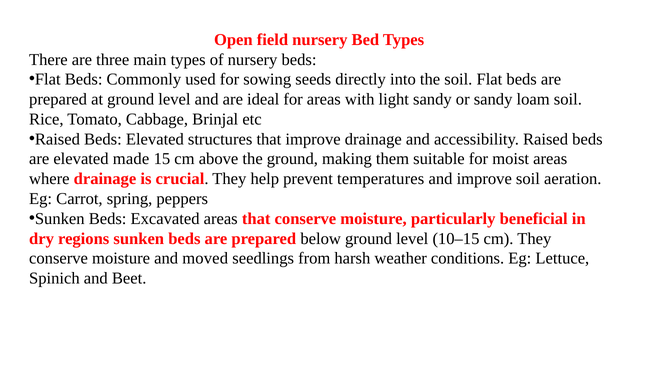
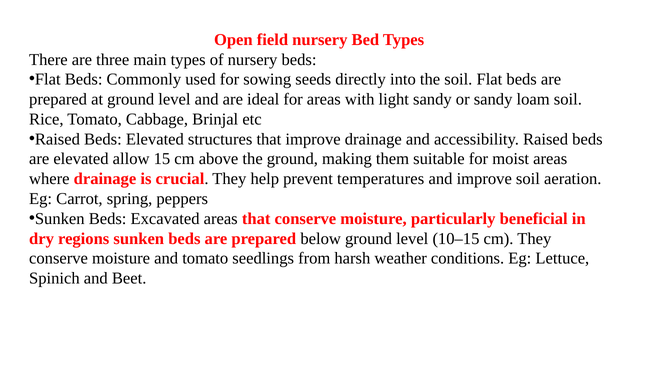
made: made -> allow (131, 159)
and moved: moved -> tomato (205, 258)
